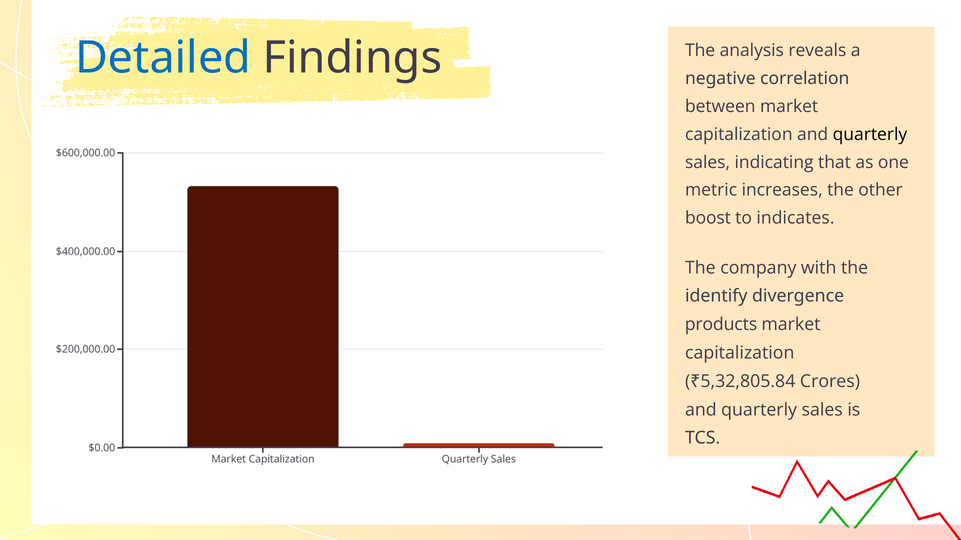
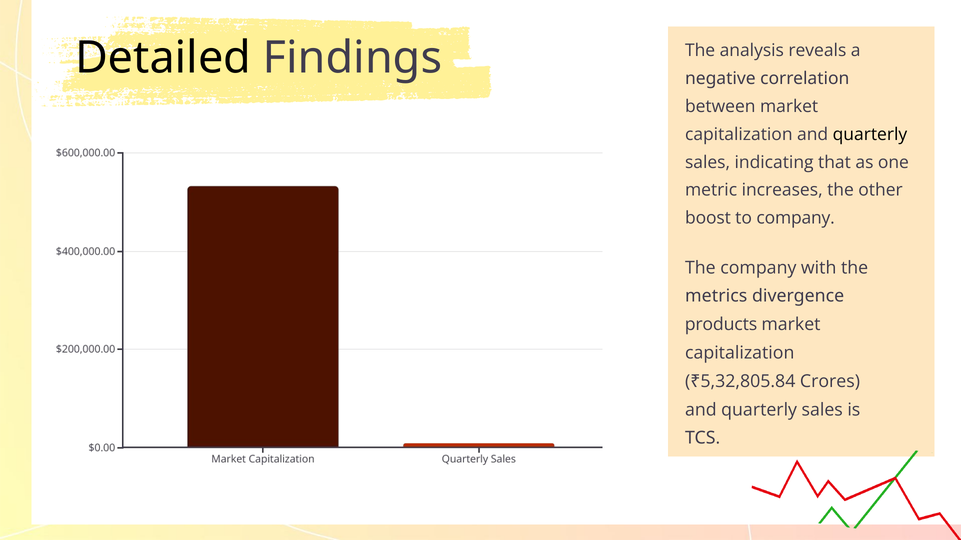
Detailed colour: blue -> black (163, 58)
to indicates: indicates -> company (796, 218)
identify: identify -> metrics (716, 296)
